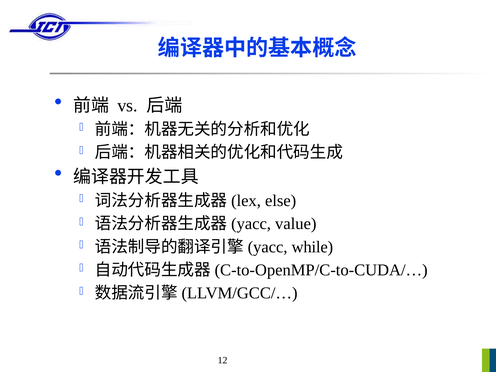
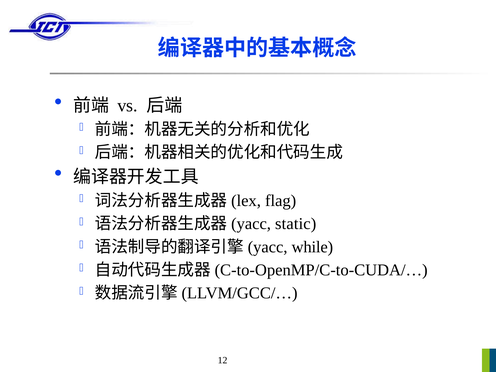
else: else -> flag (281, 201)
value: value -> static (296, 224)
